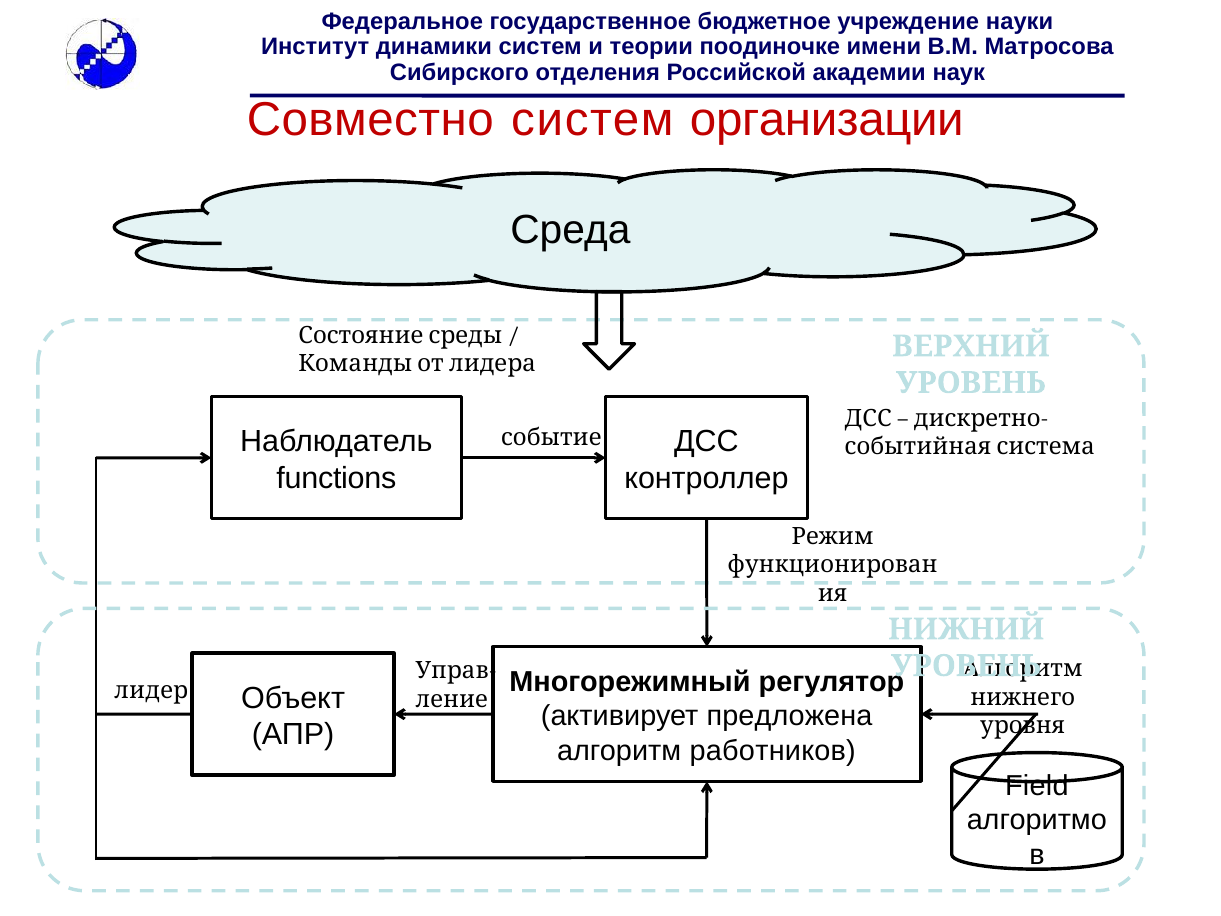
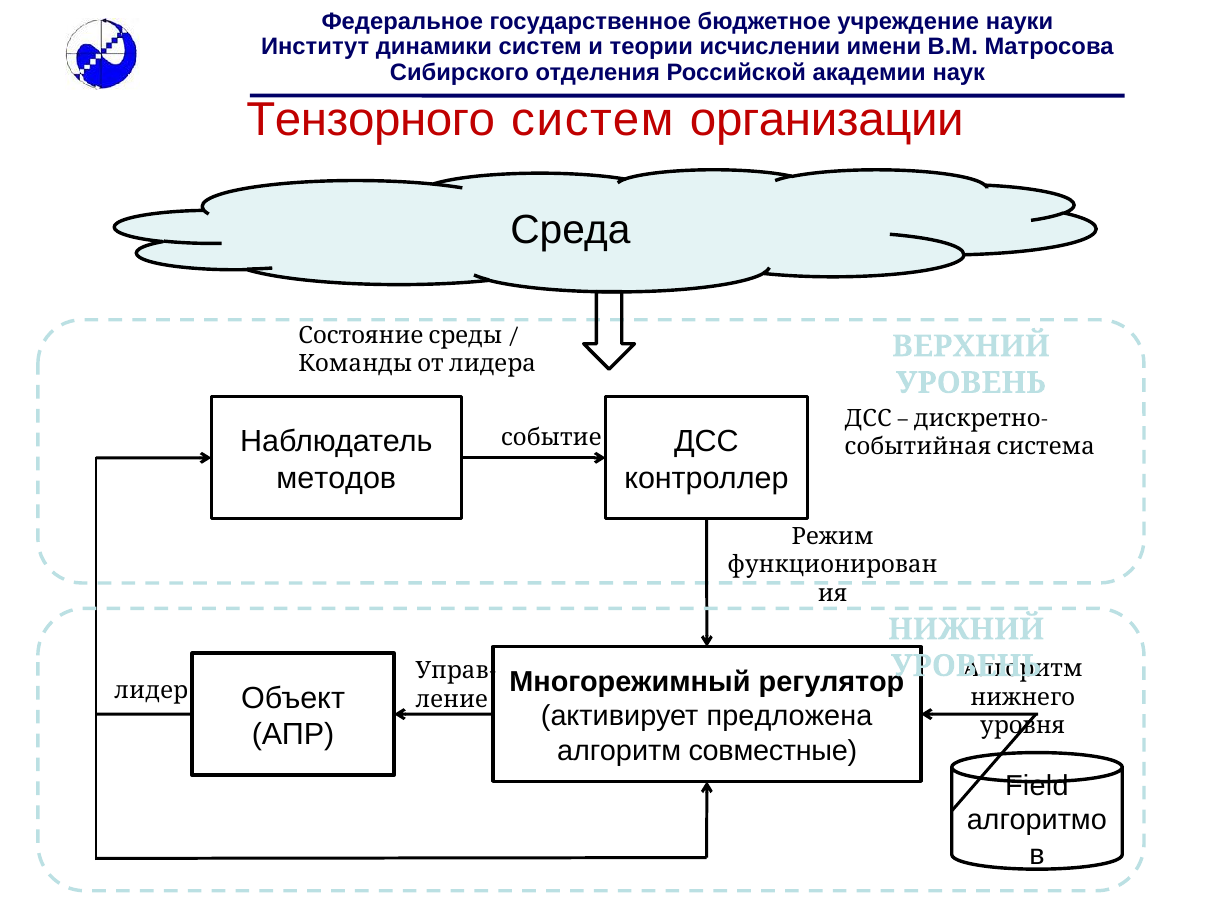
поодиночке: поодиночке -> исчислении (770, 47)
Совместно: Совместно -> Тензорного (371, 120)
functions: functions -> методов (336, 478)
работников: работников -> совместные (773, 751)
